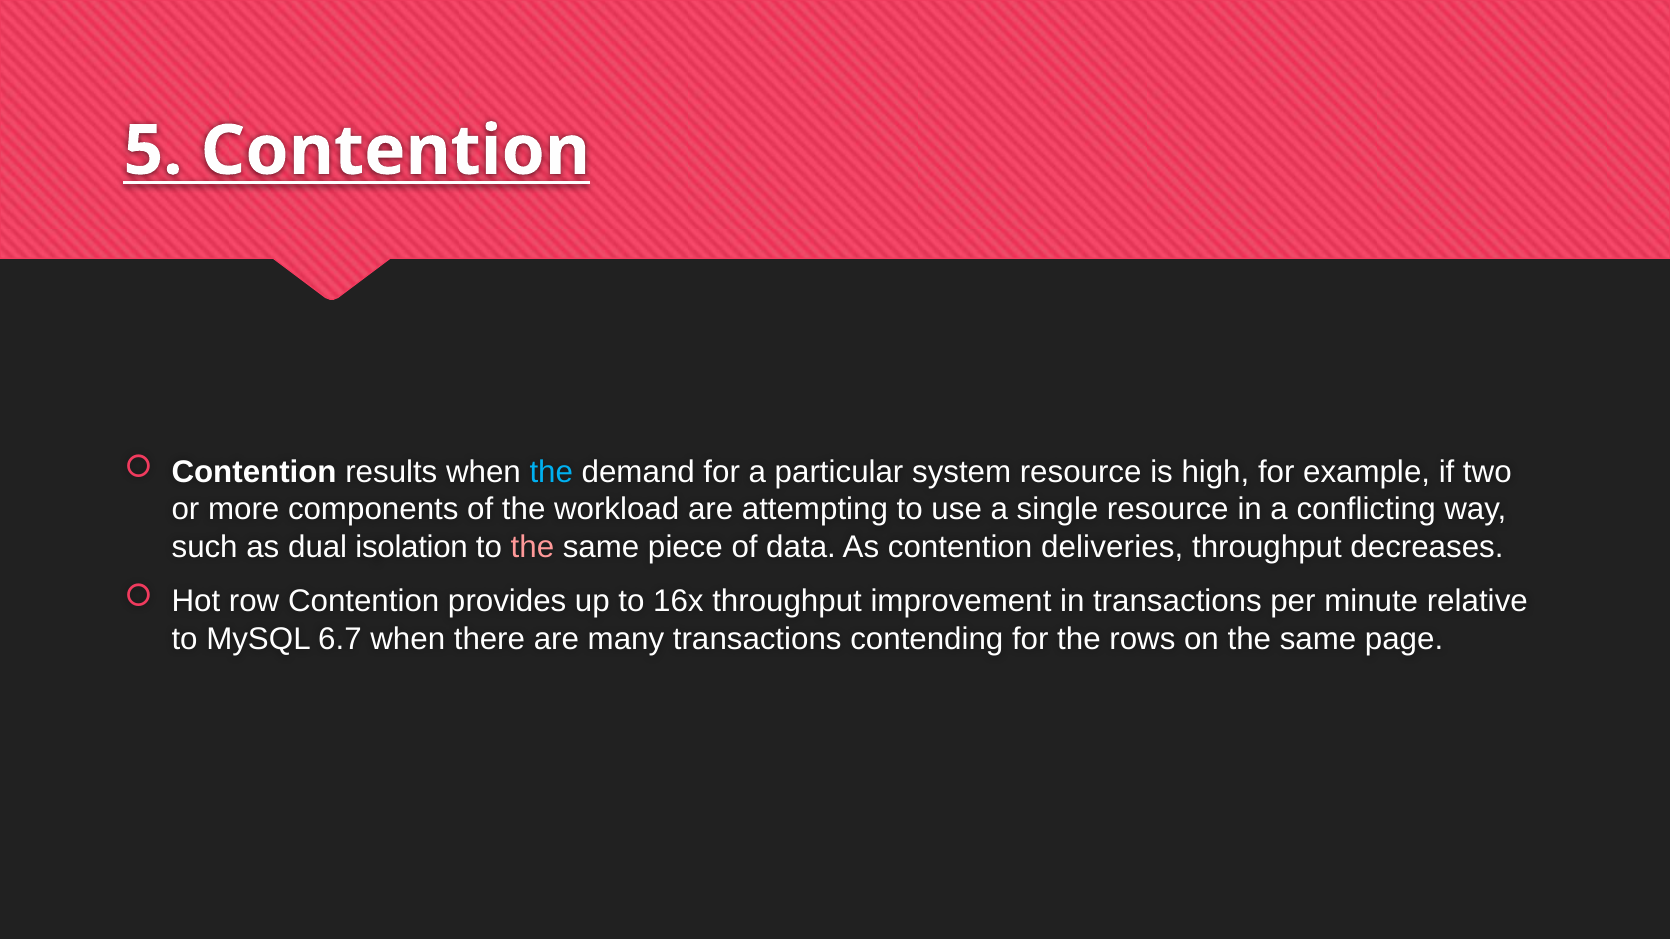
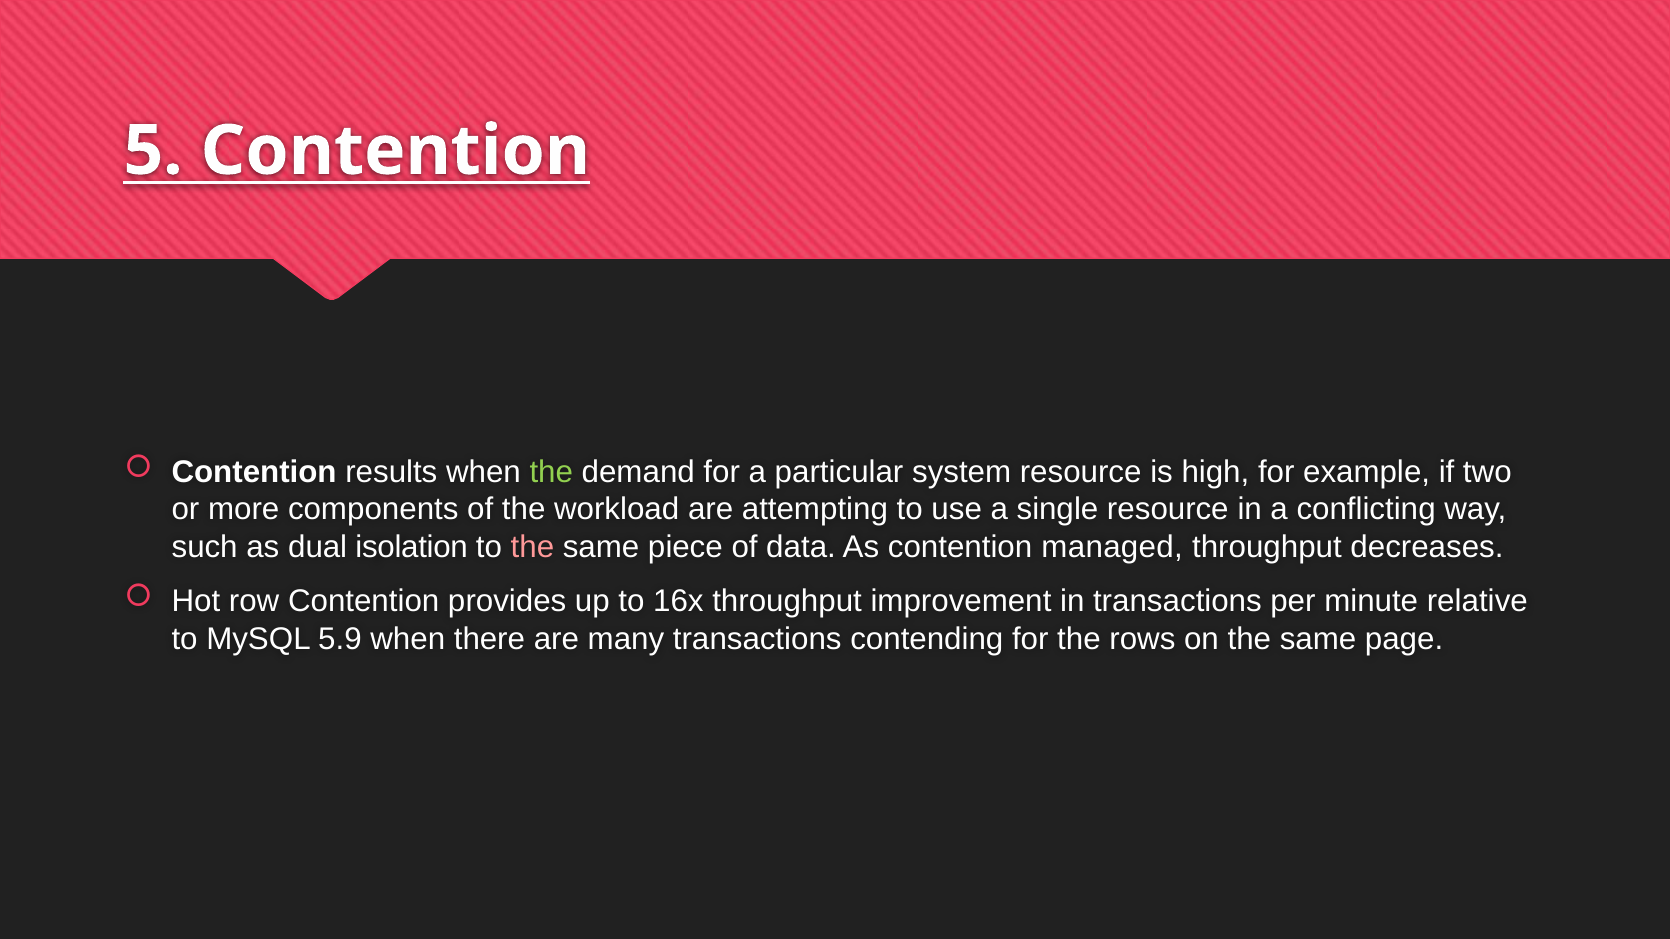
the colour: light blue -> light green (551, 472)
deliveries: deliveries -> managed (1112, 547)
6.7: 6.7 -> 5.9 (340, 639)
